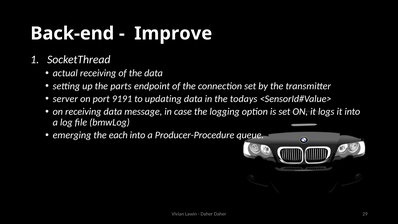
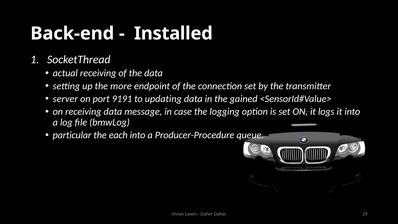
Improve: Improve -> Installed (173, 33)
parts: parts -> more (121, 86)
todays: todays -> gained (244, 99)
emerging: emerging -> particular (72, 135)
